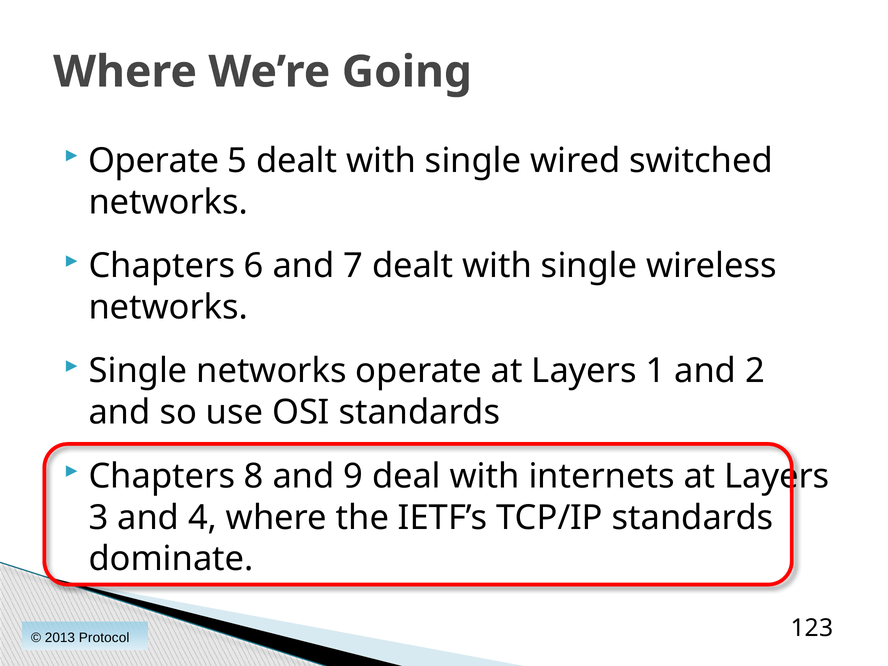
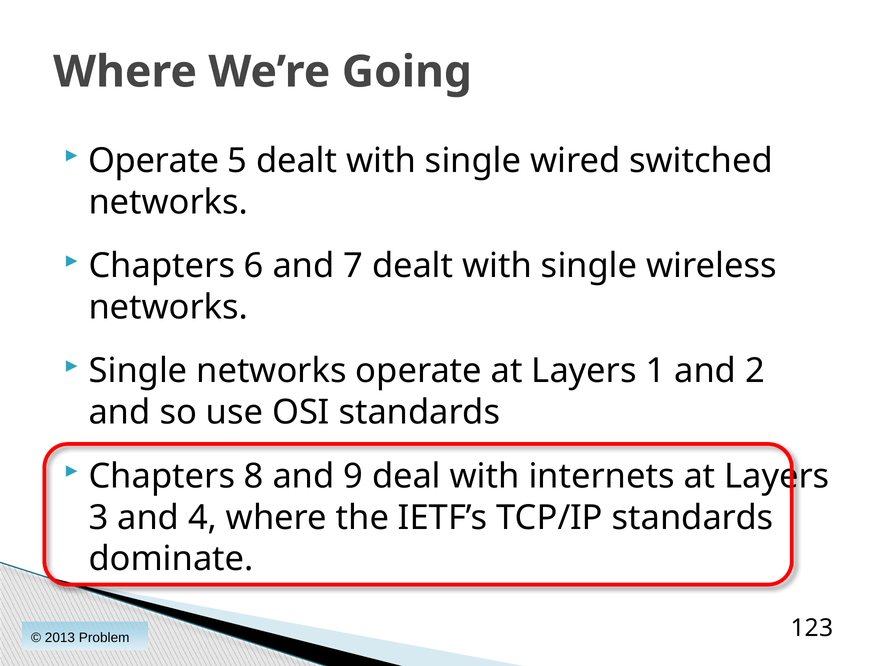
Protocol: Protocol -> Problem (104, 638)
